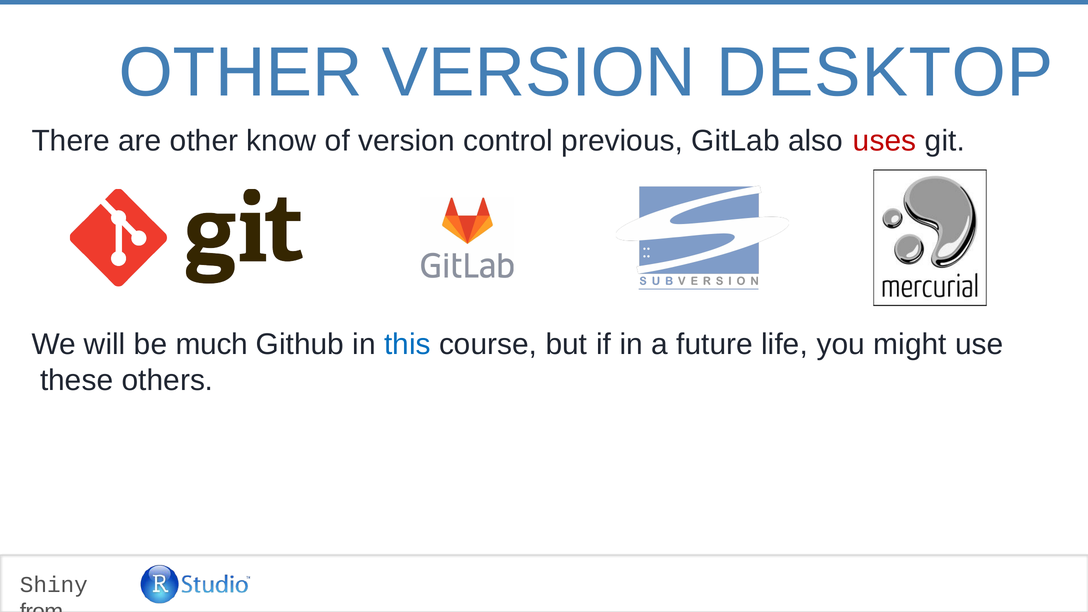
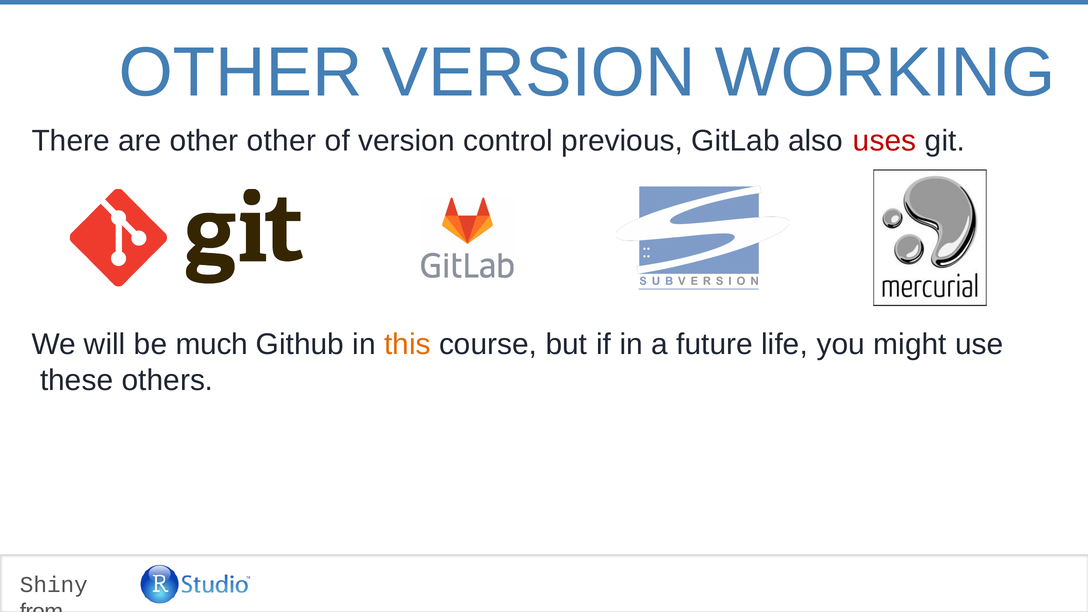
DESKTOP: DESKTOP -> WORKING (885, 73)
other know: know -> other (281, 141)
this colour: blue -> orange (407, 344)
